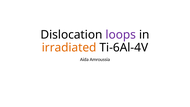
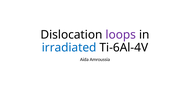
irradiated colour: orange -> blue (69, 47)
